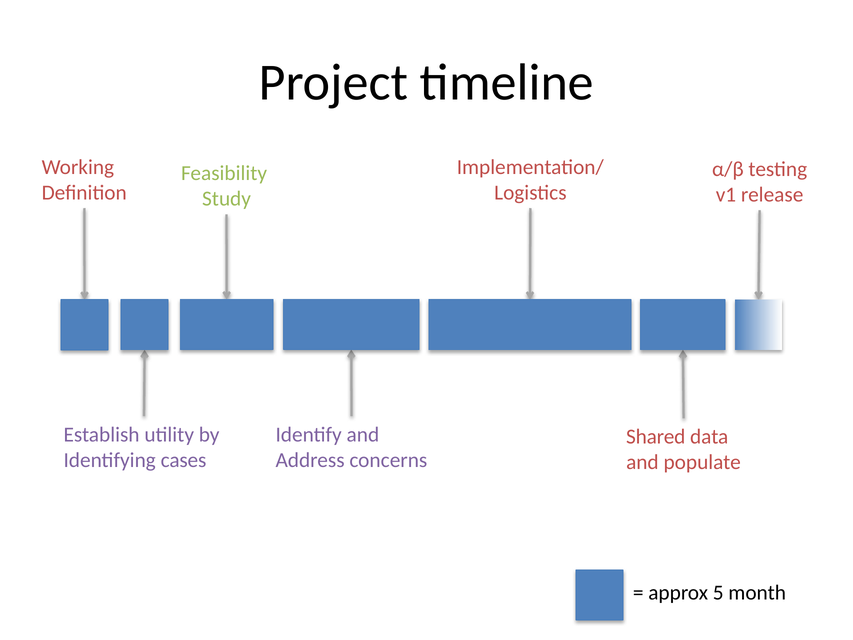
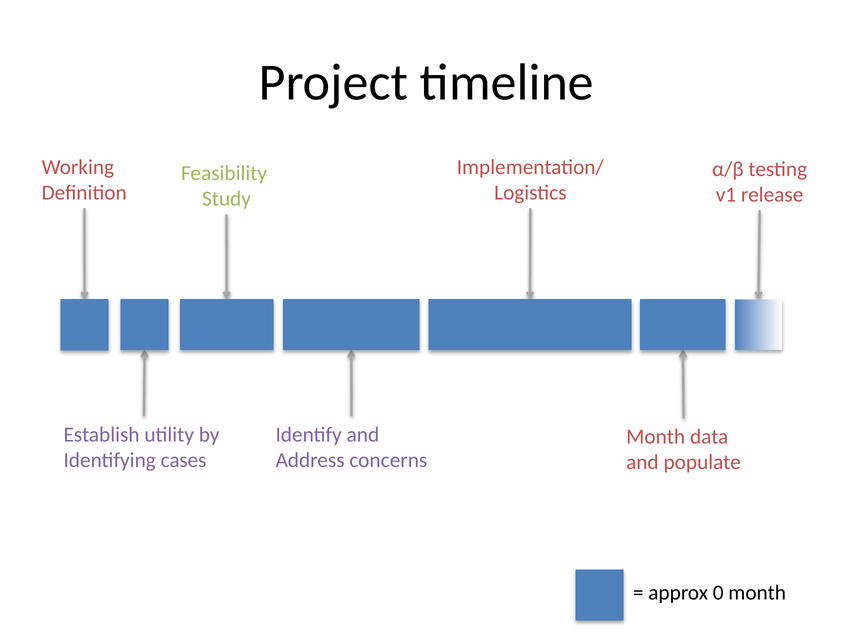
Shared: Shared -> Month (656, 437)
5: 5 -> 0 (718, 593)
